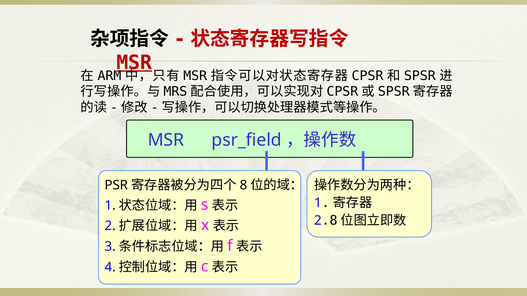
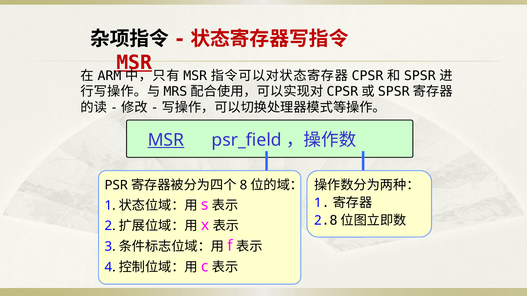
MSR underline: none -> present (166, 140)
